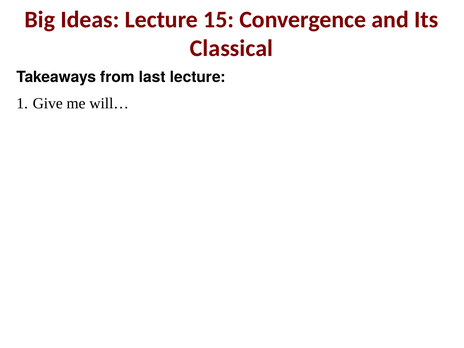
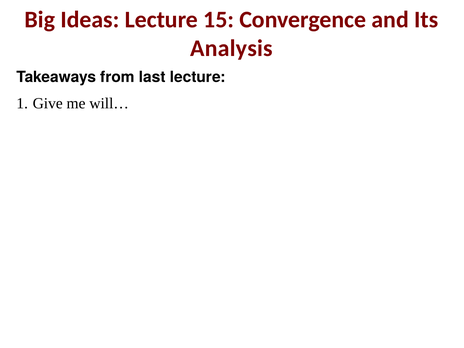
Classical: Classical -> Analysis (231, 48)
